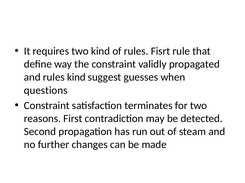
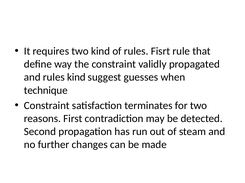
questions: questions -> technique (46, 91)
